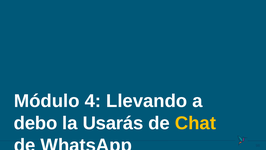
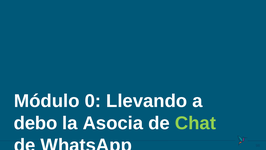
4: 4 -> 0 (93, 101)
Usarás: Usarás -> Asocia (113, 123)
Chat colour: yellow -> light green (195, 123)
